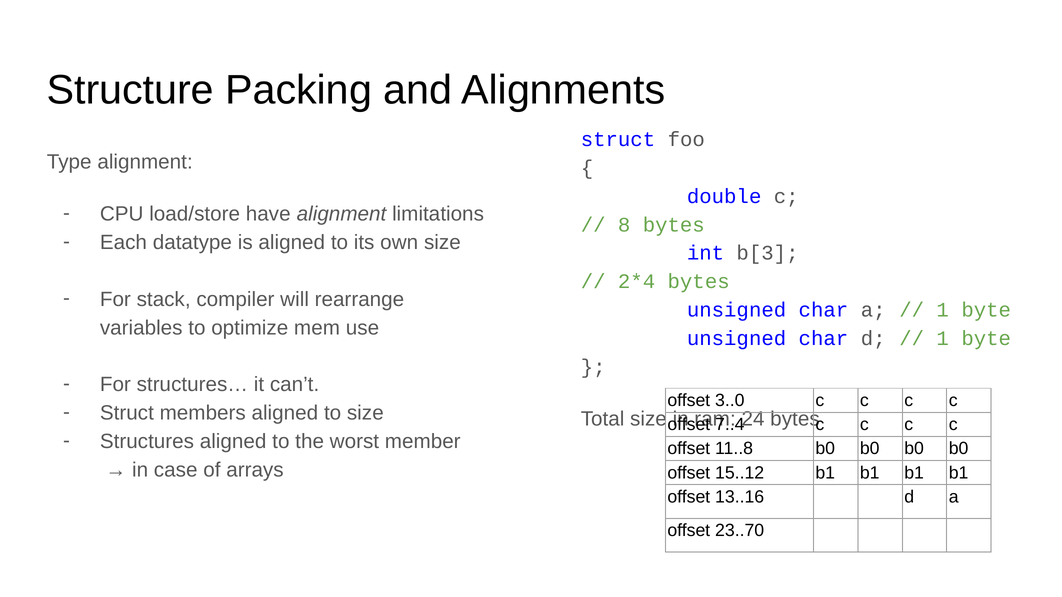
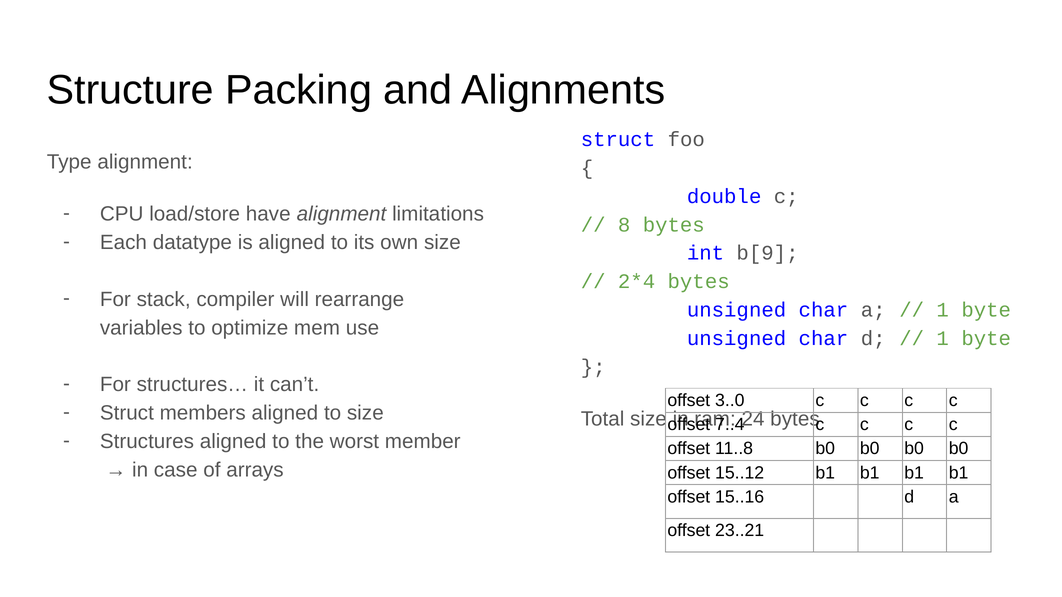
b[3: b[3 -> b[9 (768, 253)
13..16: 13..16 -> 15..16 (740, 497)
23..70: 23..70 -> 23..21 (740, 531)
